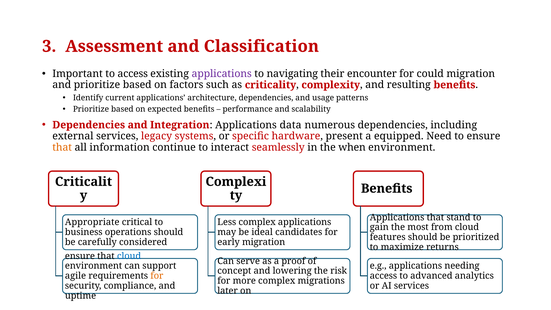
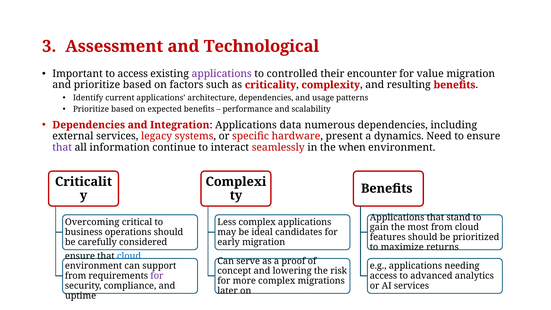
Classification: Classification -> Technological (261, 46)
navigating: navigating -> controlled (292, 74)
could: could -> value (430, 74)
equipped: equipped -> dynamics (399, 136)
that colour: orange -> purple (62, 147)
Appropriate: Appropriate -> Overcoming (92, 222)
agile: agile -> from (76, 276)
for colour: orange -> purple (157, 276)
